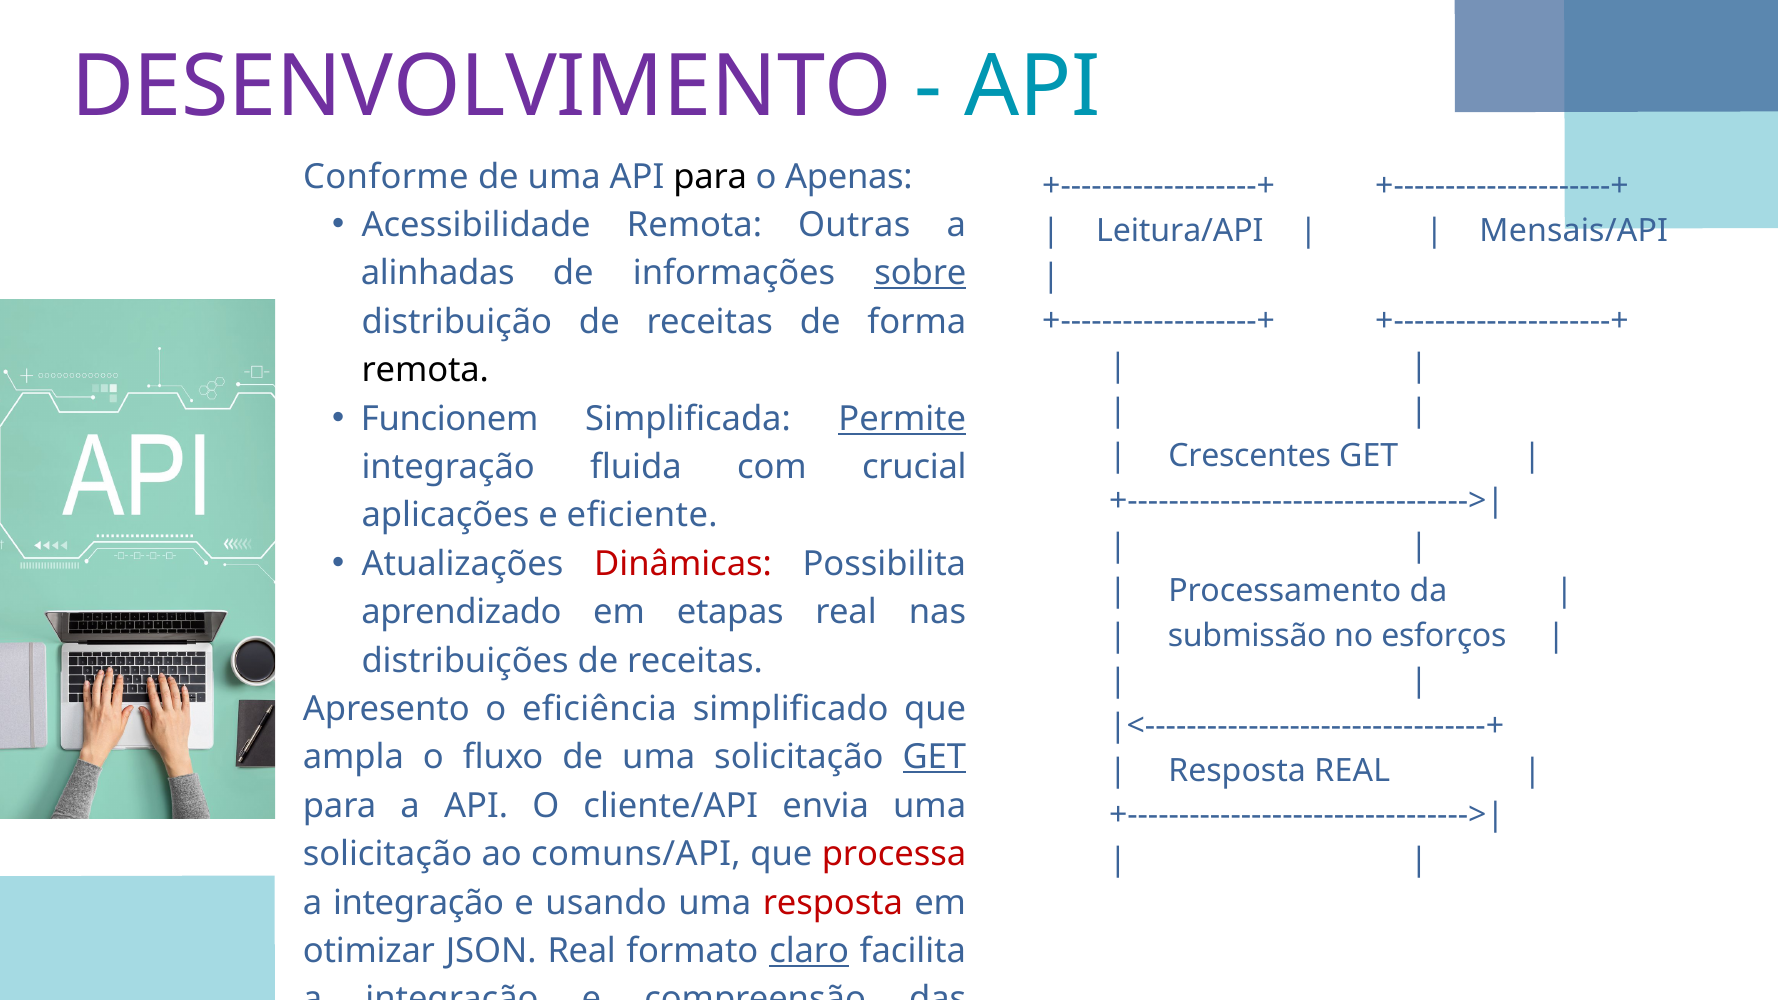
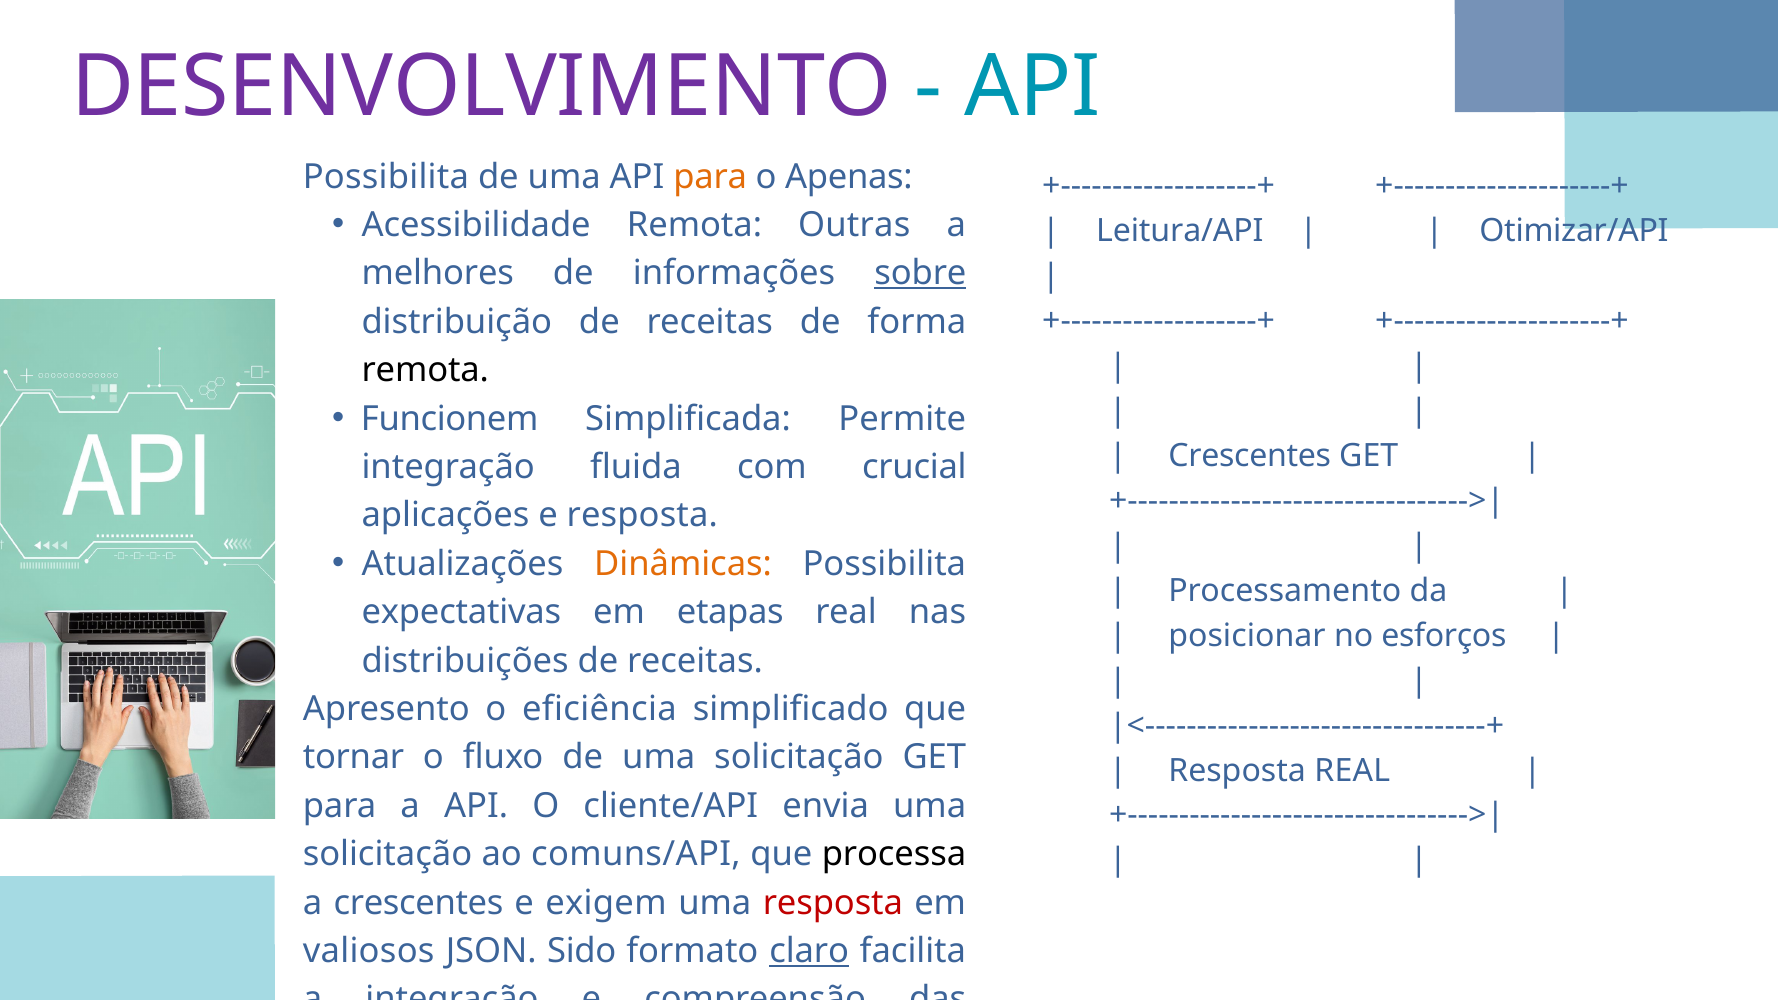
Conforme: Conforme -> Possibilita (386, 177)
para colour: black -> orange (710, 177)
Mensais/API: Mensais/API -> Otimizar/API (1574, 231)
alinhadas: alinhadas -> melhores (438, 274)
Permite underline: present -> none (902, 419)
e eficiente: eficiente -> resposta (642, 516)
Dinâmicas colour: red -> orange (683, 564)
aprendizado: aprendizado -> expectativas (461, 612)
submissão: submissão -> posicionar (1247, 636)
ampla: ampla -> tornar (353, 758)
GET underline: present -> none (934, 758)
processa colour: red -> black (894, 854)
integração: integração -> crescentes (419, 903)
usando: usando -> exigem (606, 903)
otimizar: otimizar -> valiosos (369, 951)
JSON Real: Real -> Sido (582, 951)
